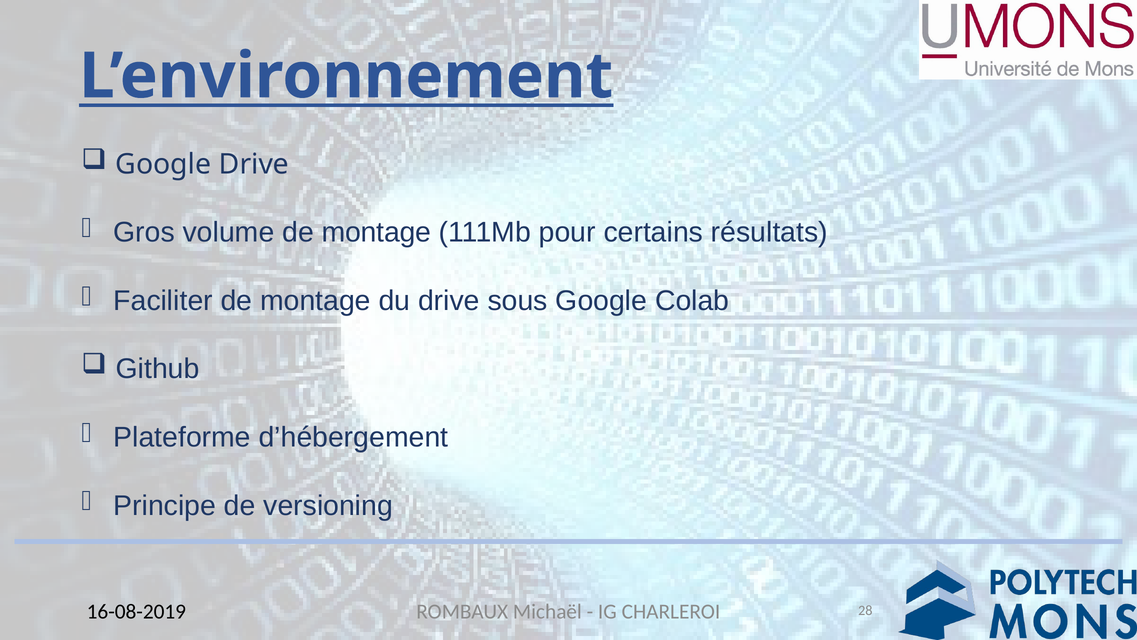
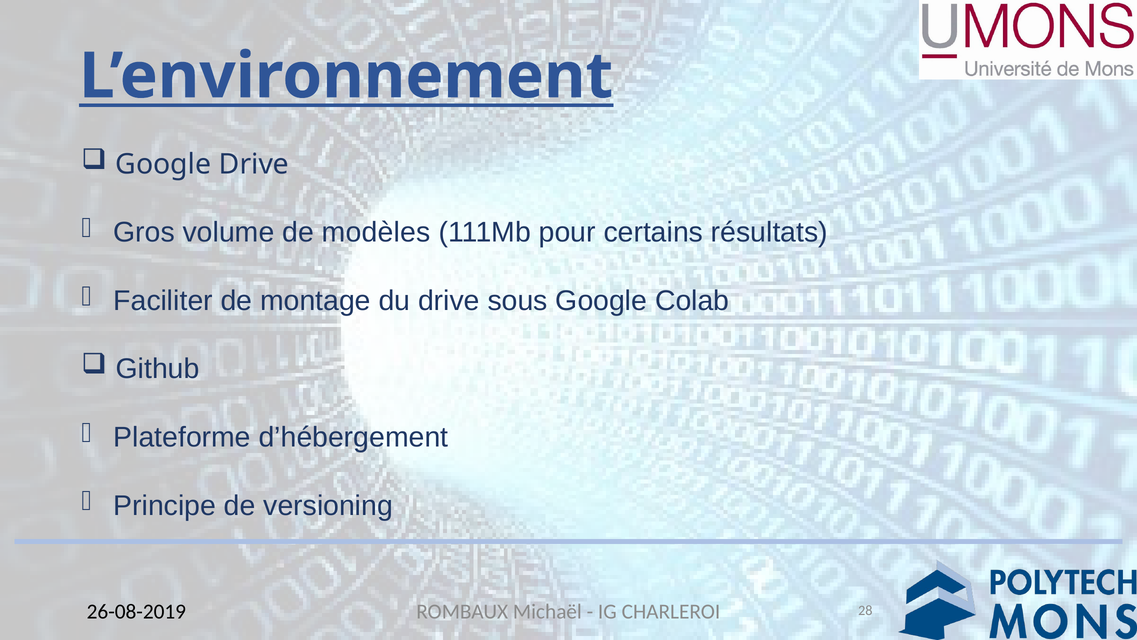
volume de montage: montage -> modèles (376, 232)
16-08-2019: 16-08-2019 -> 26-08-2019 (136, 611)
